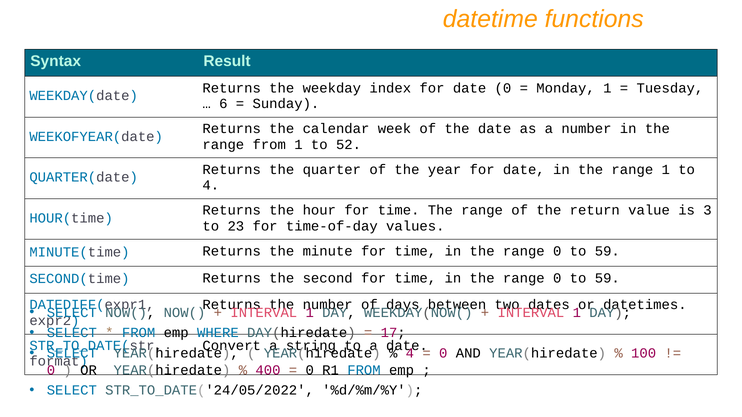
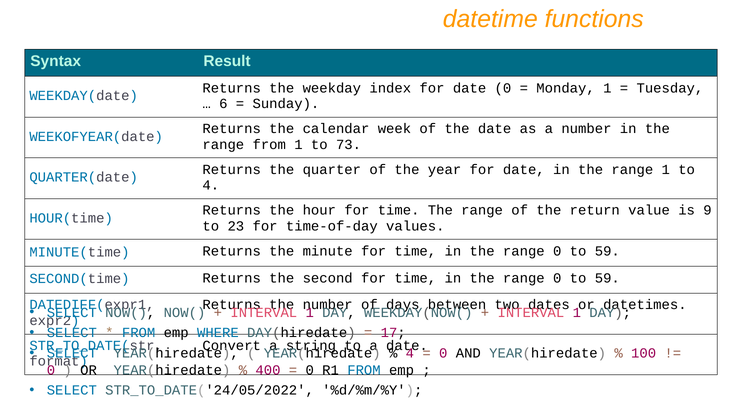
52: 52 -> 73 (349, 145)
3: 3 -> 9 (707, 210)
